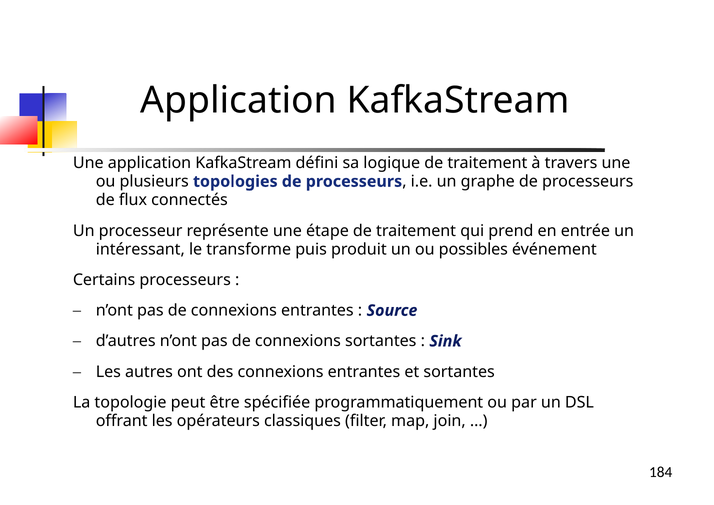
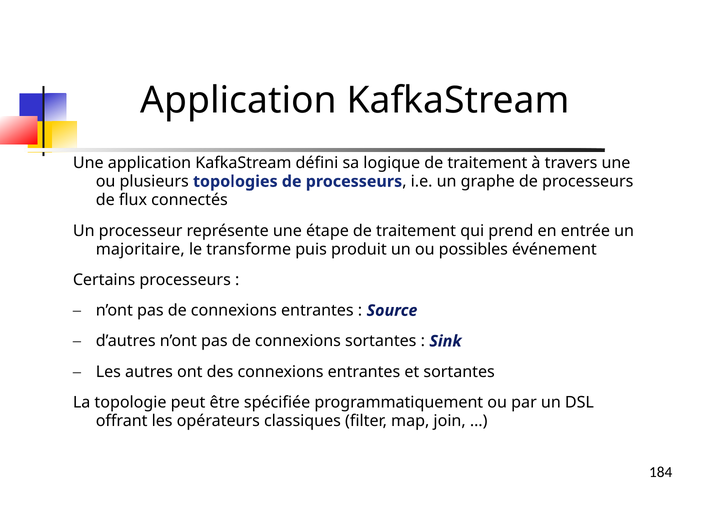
intéressant: intéressant -> majoritaire (140, 249)
